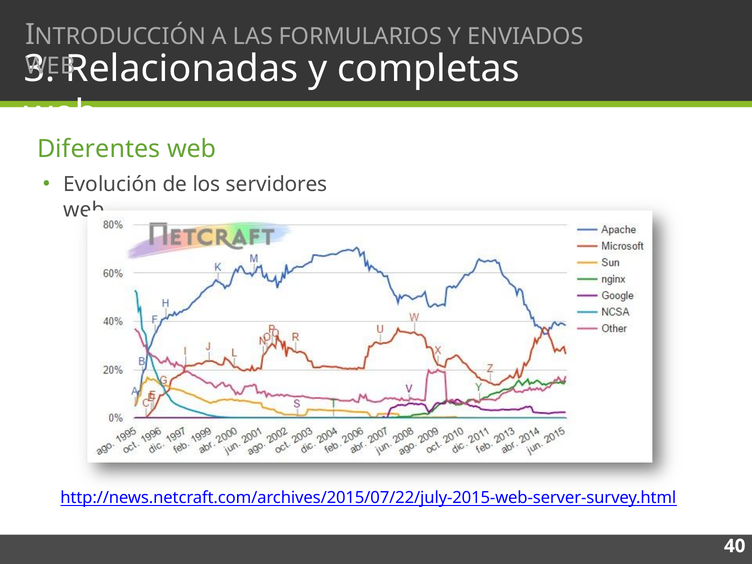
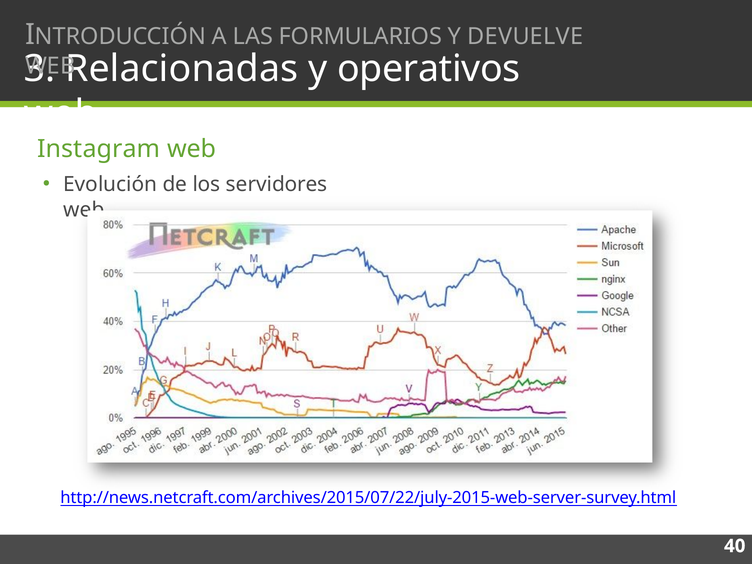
ENVIADOS: ENVIADOS -> DEVUELVE (525, 37)
completas: completas -> operativos (429, 69)
Diferentes: Diferentes -> Instagram (99, 149)
